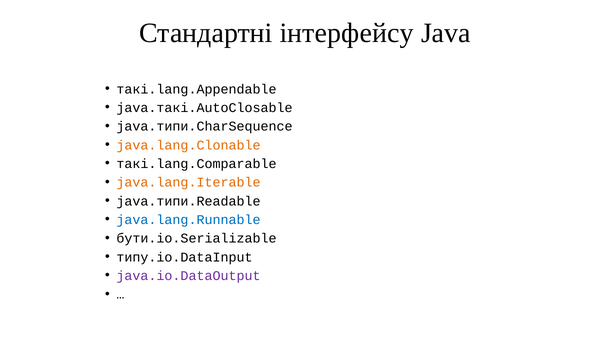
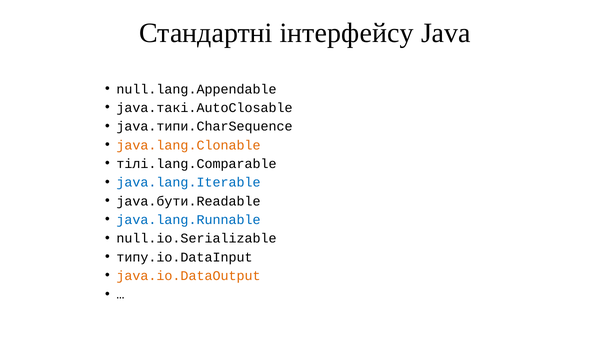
такі.lang.Appendable: такі.lang.Appendable -> null.lang.Appendable (197, 89)
такі.lang.Comparable: такі.lang.Comparable -> тілі.lang.Comparable (197, 164)
java.lang.Iterable colour: orange -> blue (189, 183)
java.типи.Readable: java.типи.Readable -> java.бути.Readable (189, 201)
бути.io.Serializable: бути.io.Serializable -> null.io.Serializable (197, 239)
java.io.DataOutput colour: purple -> orange (189, 276)
